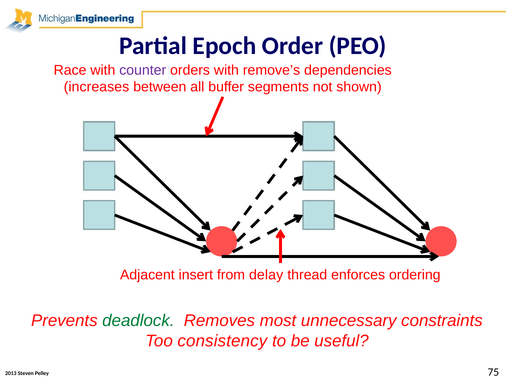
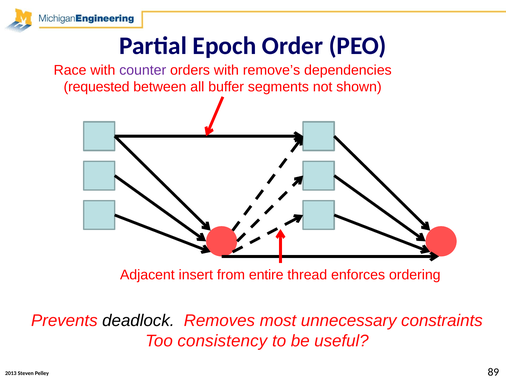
increases: increases -> requested (97, 87)
delay: delay -> entire (266, 275)
deadlock colour: green -> black (138, 321)
75: 75 -> 89 (493, 373)
